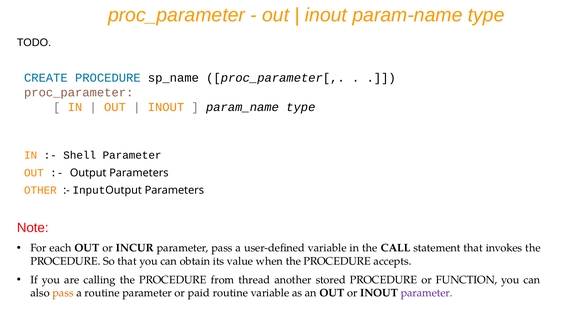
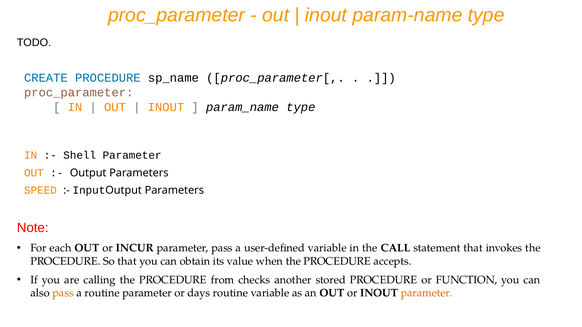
OTHER: OTHER -> SPEED (40, 190)
thread: thread -> checks (254, 280)
paid: paid -> days (199, 293)
parameter colour: purple -> orange (427, 293)
